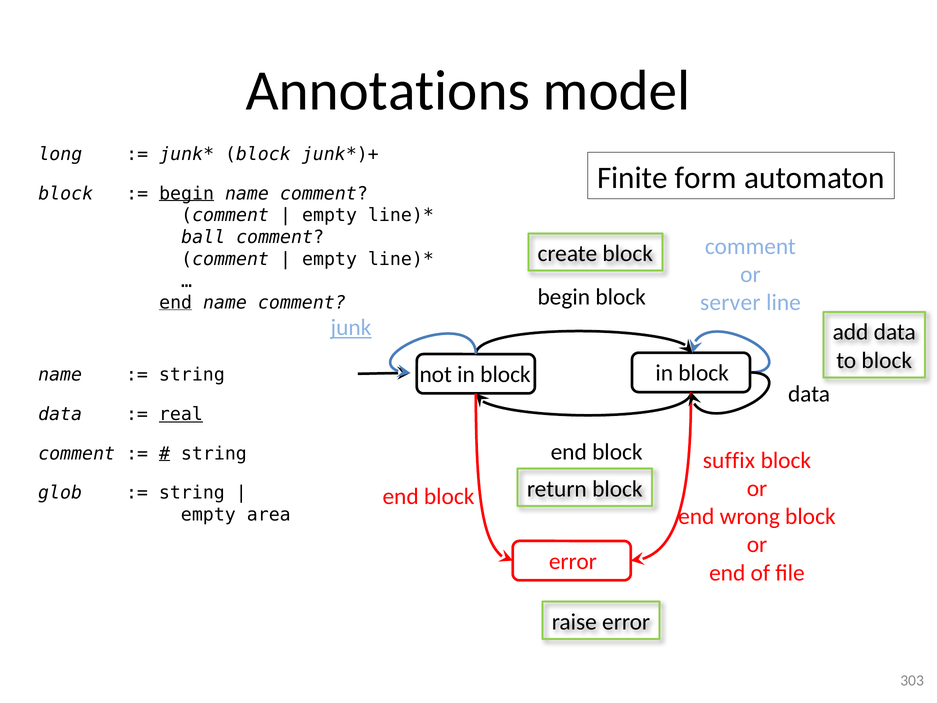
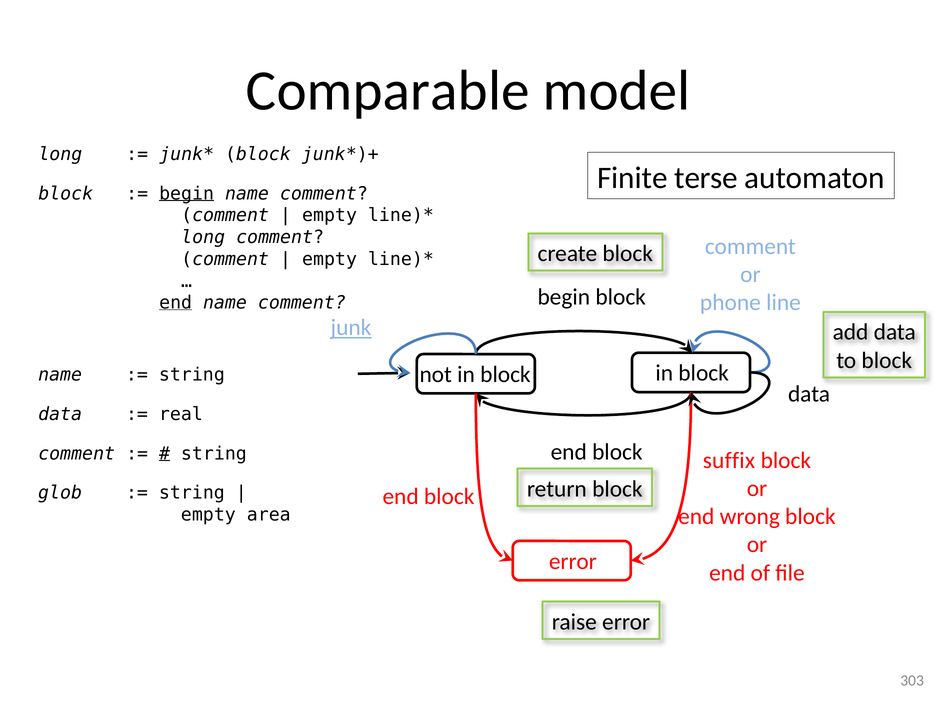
Annotations: Annotations -> Comparable (388, 91)
form: form -> terse (706, 178)
ball: ball -> long (203, 237)
server: server -> phone (730, 302)
real underline: present -> none (181, 414)
